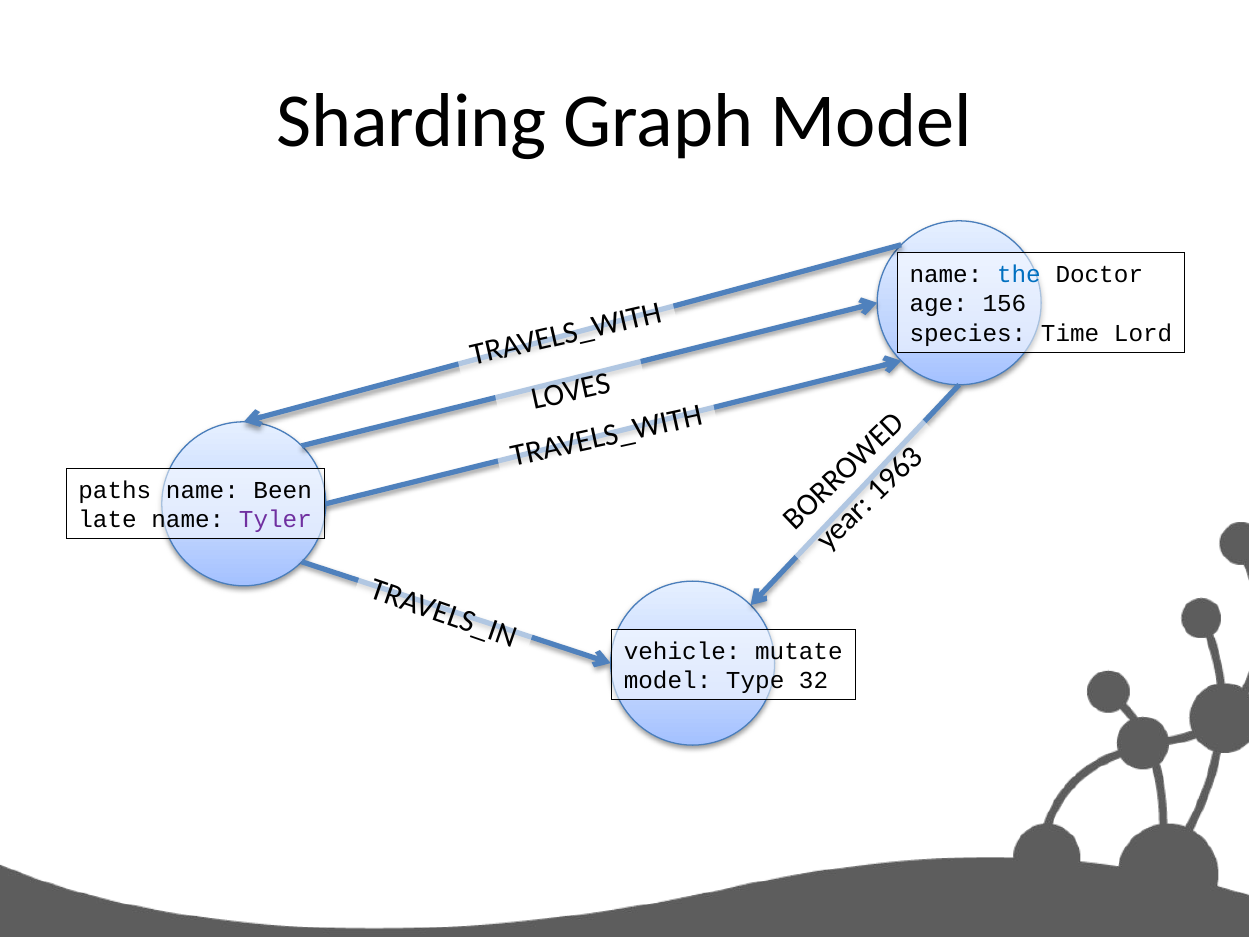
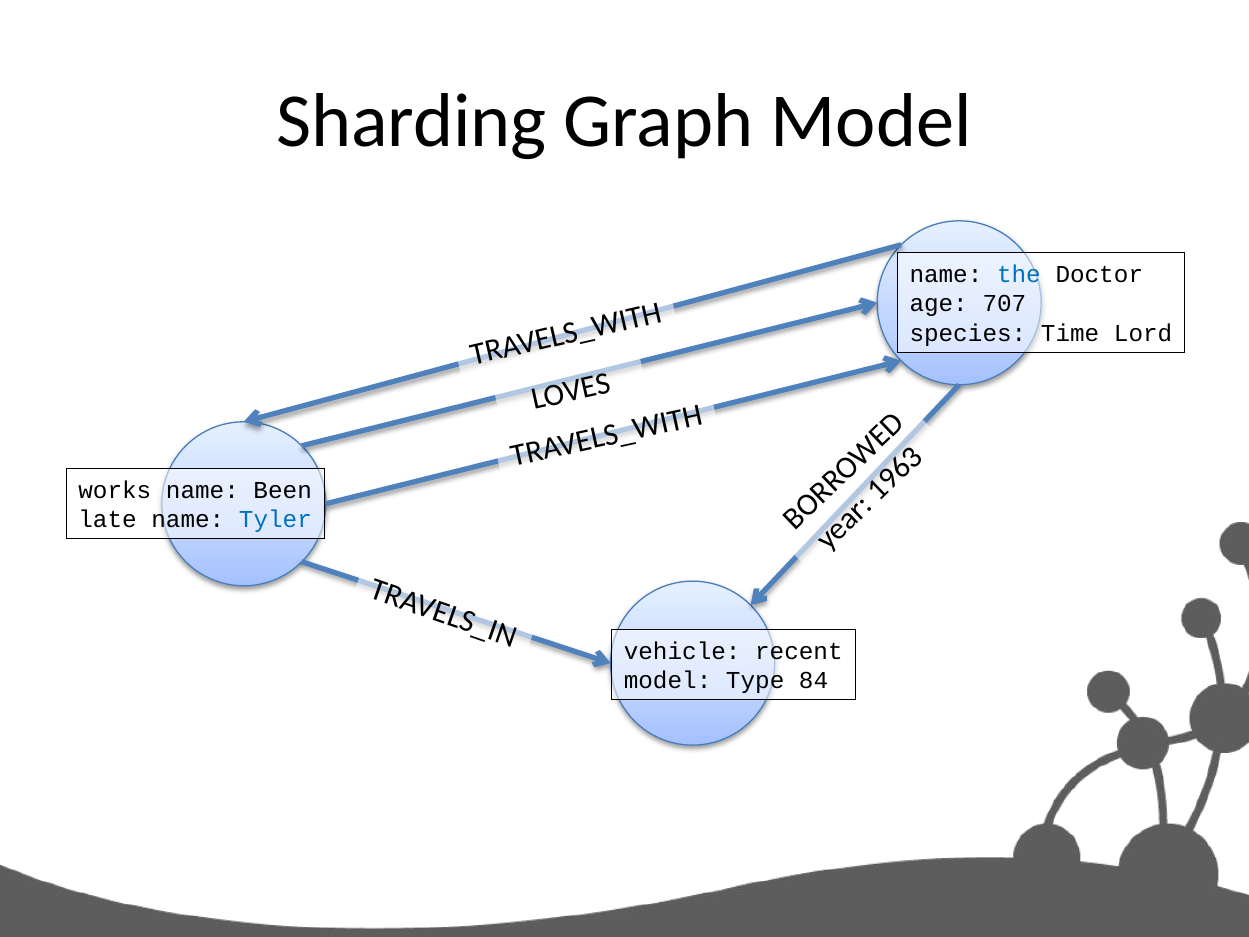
156: 156 -> 707 (1004, 304)
paths: paths -> works (115, 490)
Tyler colour: purple -> blue (275, 519)
mutate: mutate -> recent (799, 652)
32: 32 -> 84 (814, 681)
